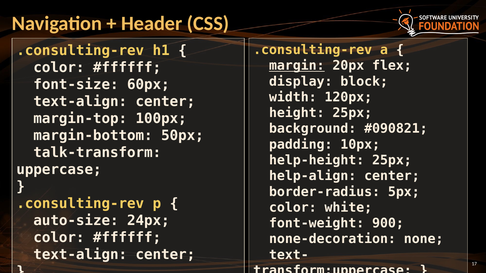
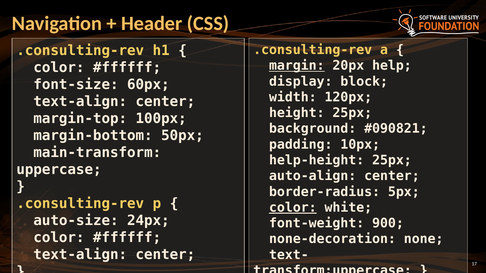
flex: flex -> help (392, 66)
talk-transform: talk-transform -> main-transform (97, 153)
help-align: help-align -> auto-align (313, 176)
color underline: none -> present (293, 208)
